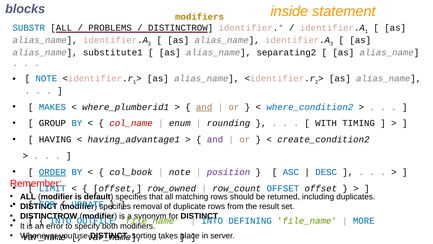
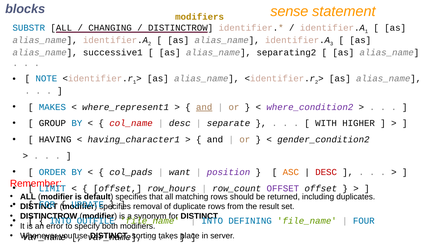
inside: inside -> sense (289, 11)
PROBLEMS: PROBLEMS -> CHANGING (110, 28)
substitute1: substitute1 -> successive1 (113, 52)
where_plumberid1: where_plumberid1 -> where_represent1 (126, 107)
where_condition2 colour: blue -> purple (310, 107)
enum: enum -> desc (180, 123)
rounding: rounding -> separate (229, 123)
TIMING: TIMING -> HIGHER (359, 123)
having_advantage1: having_advantage1 -> having_character1 (134, 139)
and colour: purple -> black (215, 139)
create_condition2: create_condition2 -> gender_condition2 (323, 139)
ORDER underline: present -> none (52, 172)
col_book: col_book -> col_pads (131, 172)
note: note -> want (180, 172)
ASC colour: blue -> orange (291, 172)
DESC colour: blue -> red (326, 172)
row_owned: row_owned -> row_hours (172, 188)
OFFSET colour: blue -> purple (283, 188)
MORE: MORE -> FOUR (364, 221)
